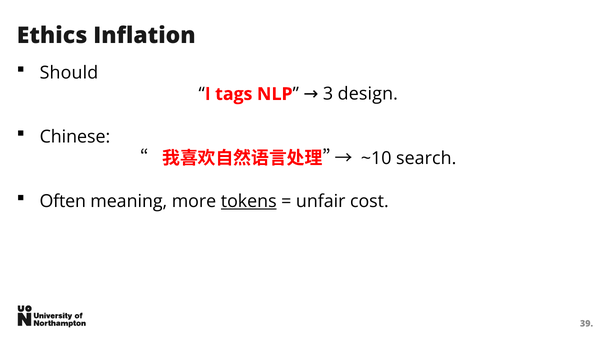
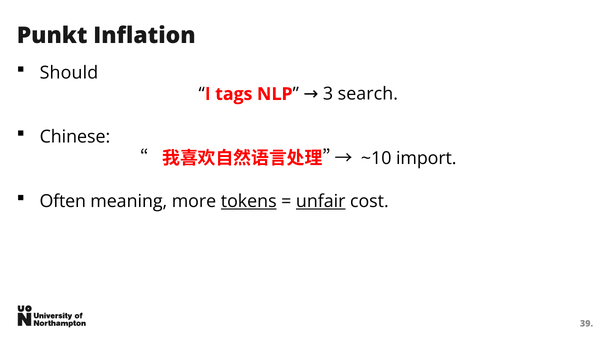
Ethics: Ethics -> Punkt (52, 36)
design: design -> search (368, 94)
search: search -> import (426, 158)
unfair underline: none -> present (321, 201)
